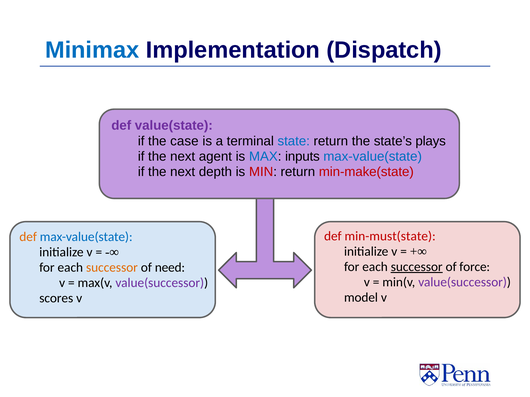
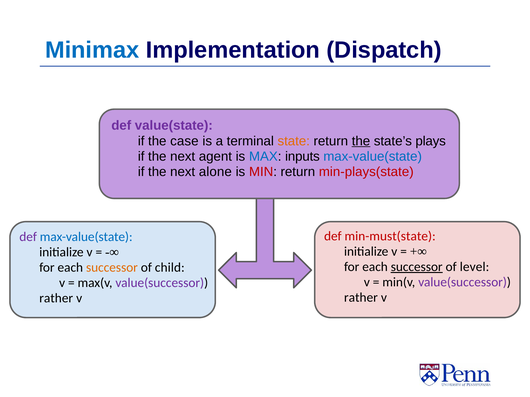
state colour: blue -> orange (294, 141)
the underline: none -> present (361, 141)
depth: depth -> alone (215, 172)
min-make(state: min-make(state -> min-plays(state (366, 172)
def colour: orange -> purple (28, 237)
force: force -> level (475, 267)
need: need -> child (170, 268)
model: model -> rather (361, 298)
scores: scores -> rather (56, 299)
